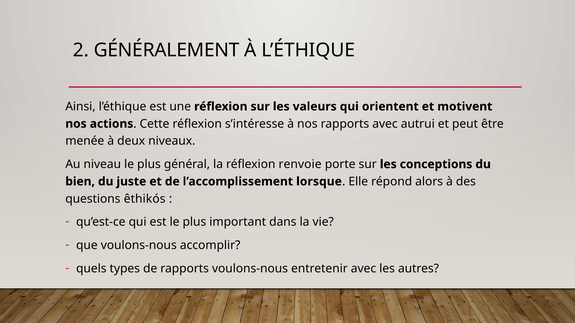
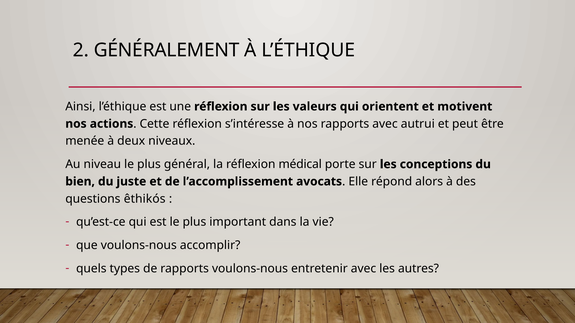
renvoie: renvoie -> médical (300, 164)
lorsque: lorsque -> avocats (319, 182)
